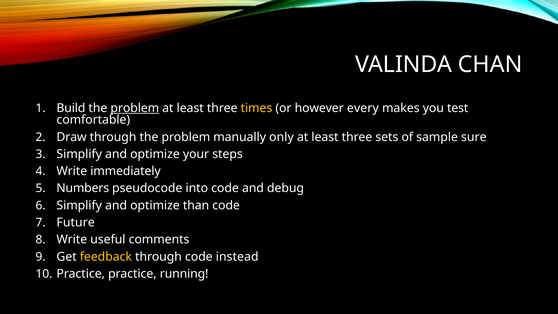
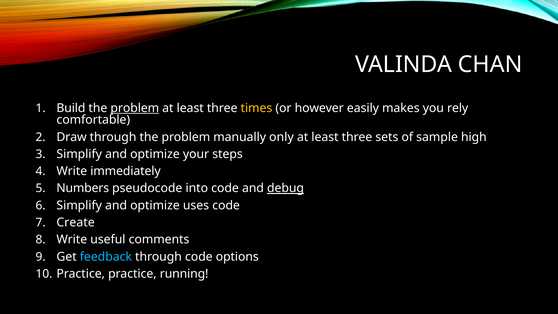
every: every -> easily (363, 108)
test: test -> rely (458, 108)
sure: sure -> high (474, 137)
debug underline: none -> present (286, 188)
than: than -> uses (196, 205)
Future: Future -> Create (76, 222)
feedback colour: yellow -> light blue (106, 257)
instead: instead -> options (237, 257)
